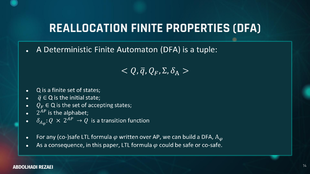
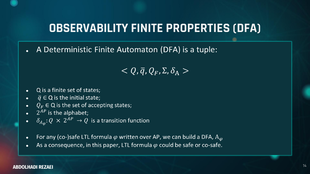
REALLOCATION: REALLOCATION -> OBSERVABILITY (89, 28)
